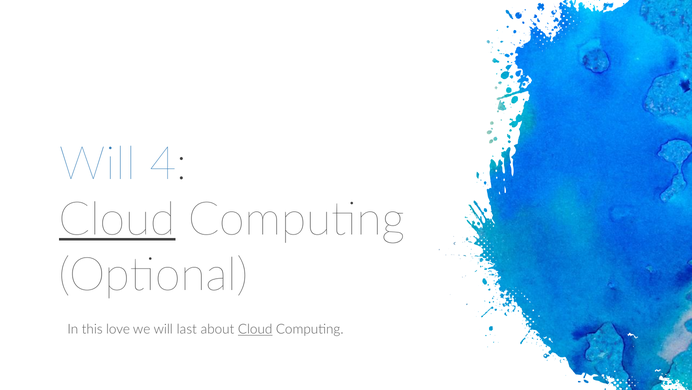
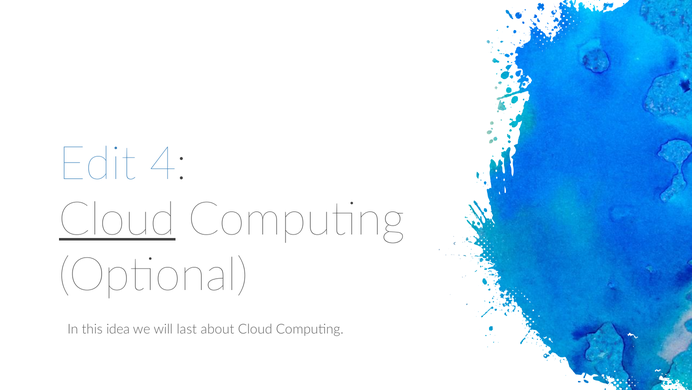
Will: Will -> Edit (98, 164)
love: love -> idea (118, 329)
Cloud underline: present -> none (255, 329)
